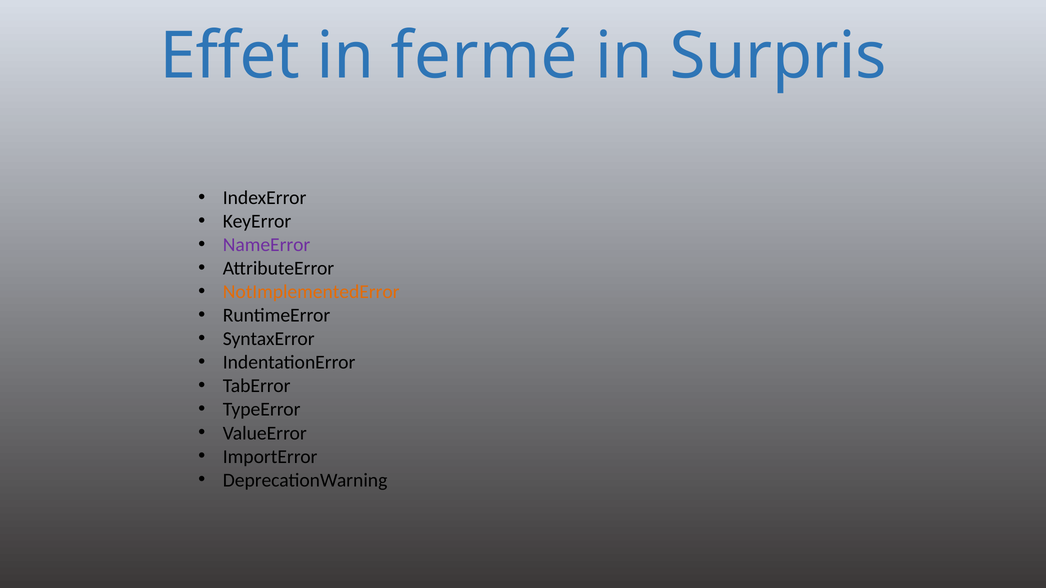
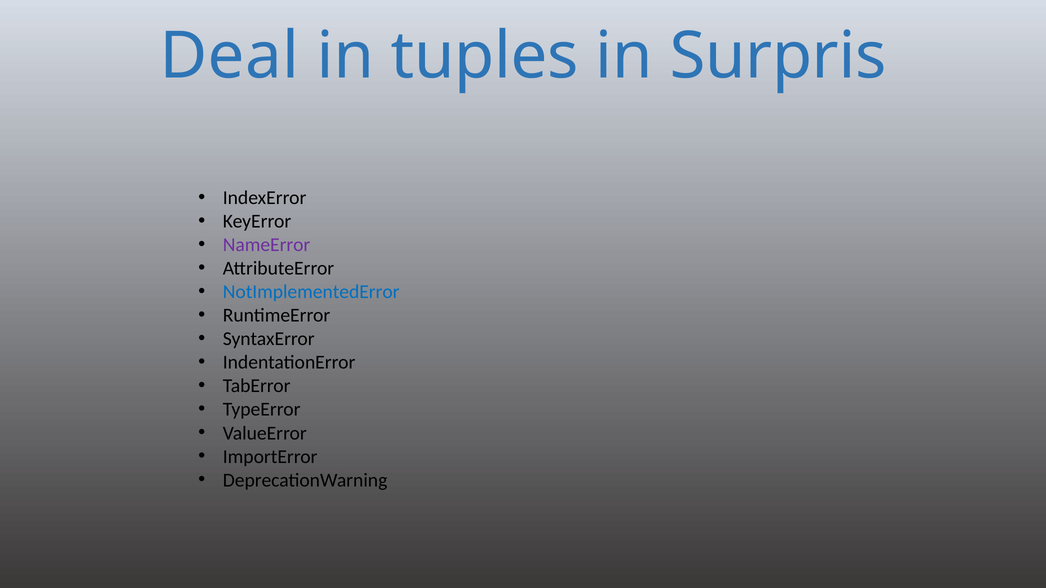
Effet: Effet -> Deal (229, 56)
fermé: fermé -> tuples (485, 56)
NotImplementedError colour: orange -> blue (311, 292)
